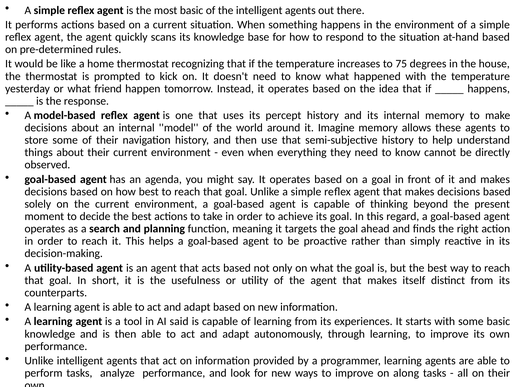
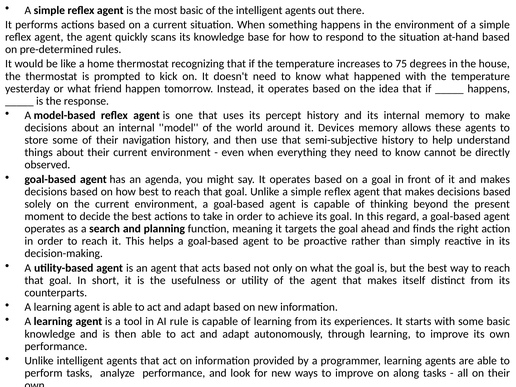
Imagine: Imagine -> Devices (336, 128)
said: said -> rule (179, 322)
